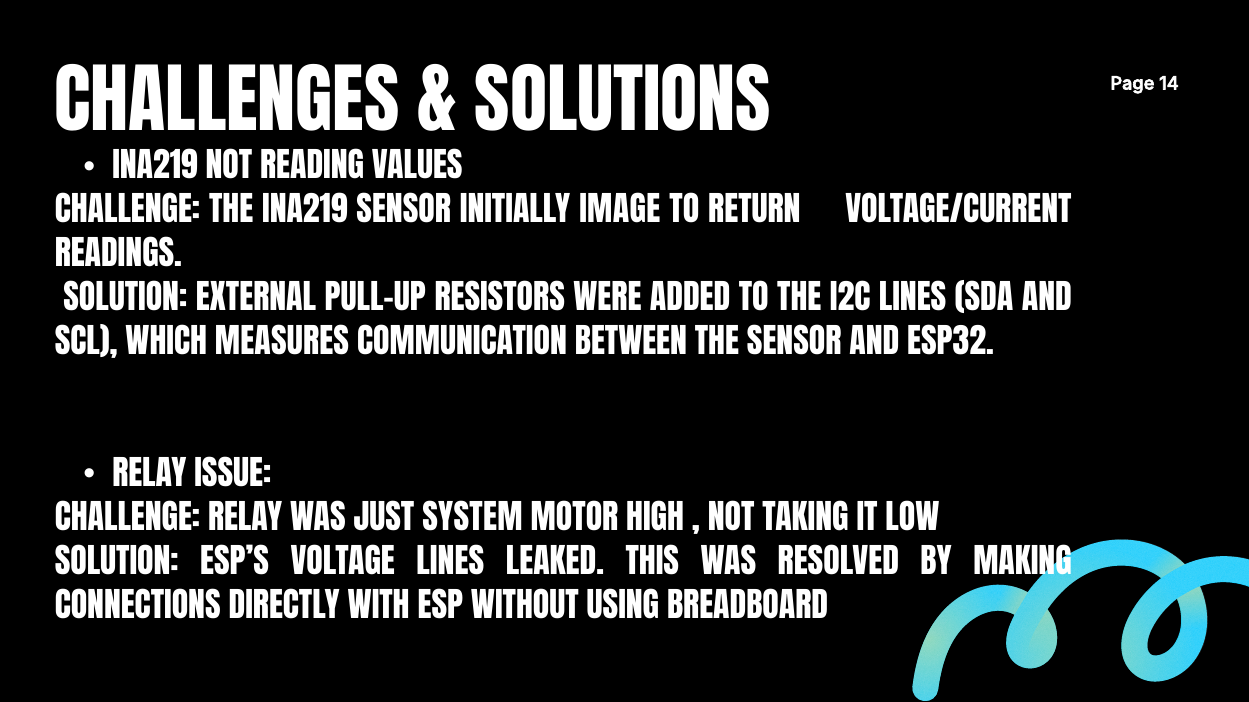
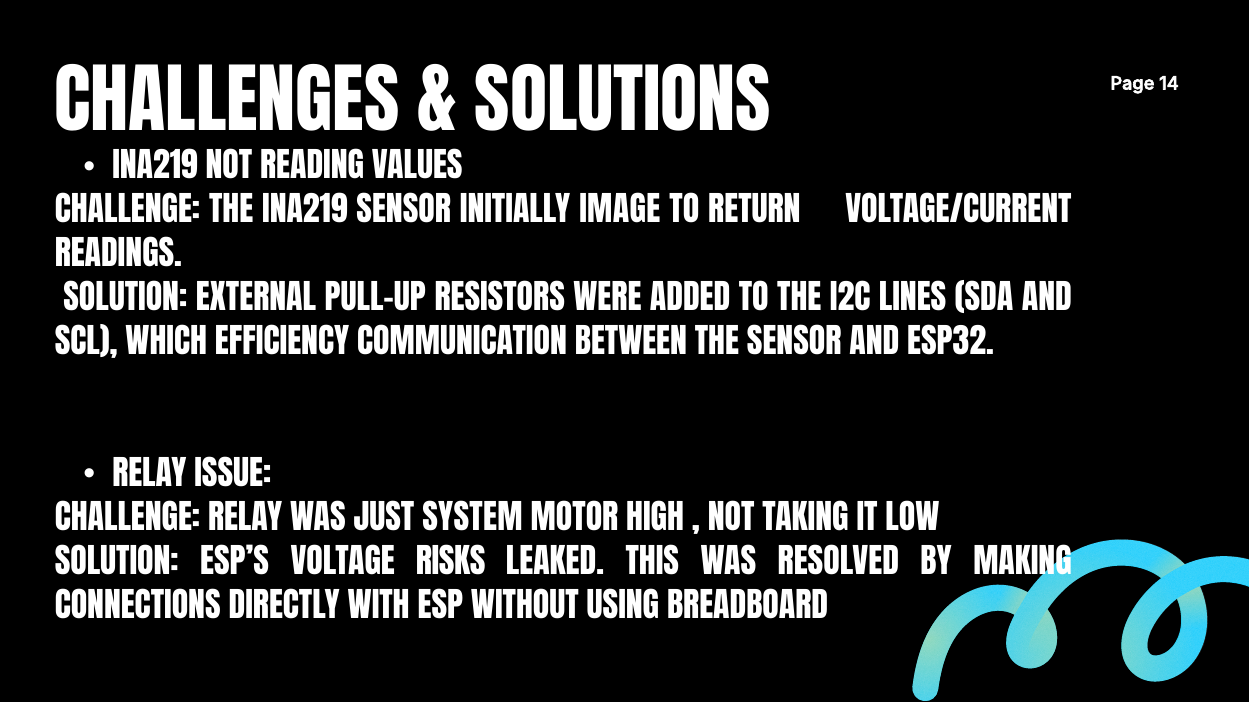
MEASURES: MEASURES -> EFFICIENCY (282, 344)
VOLTAGE LINES: LINES -> RISKS (451, 564)
